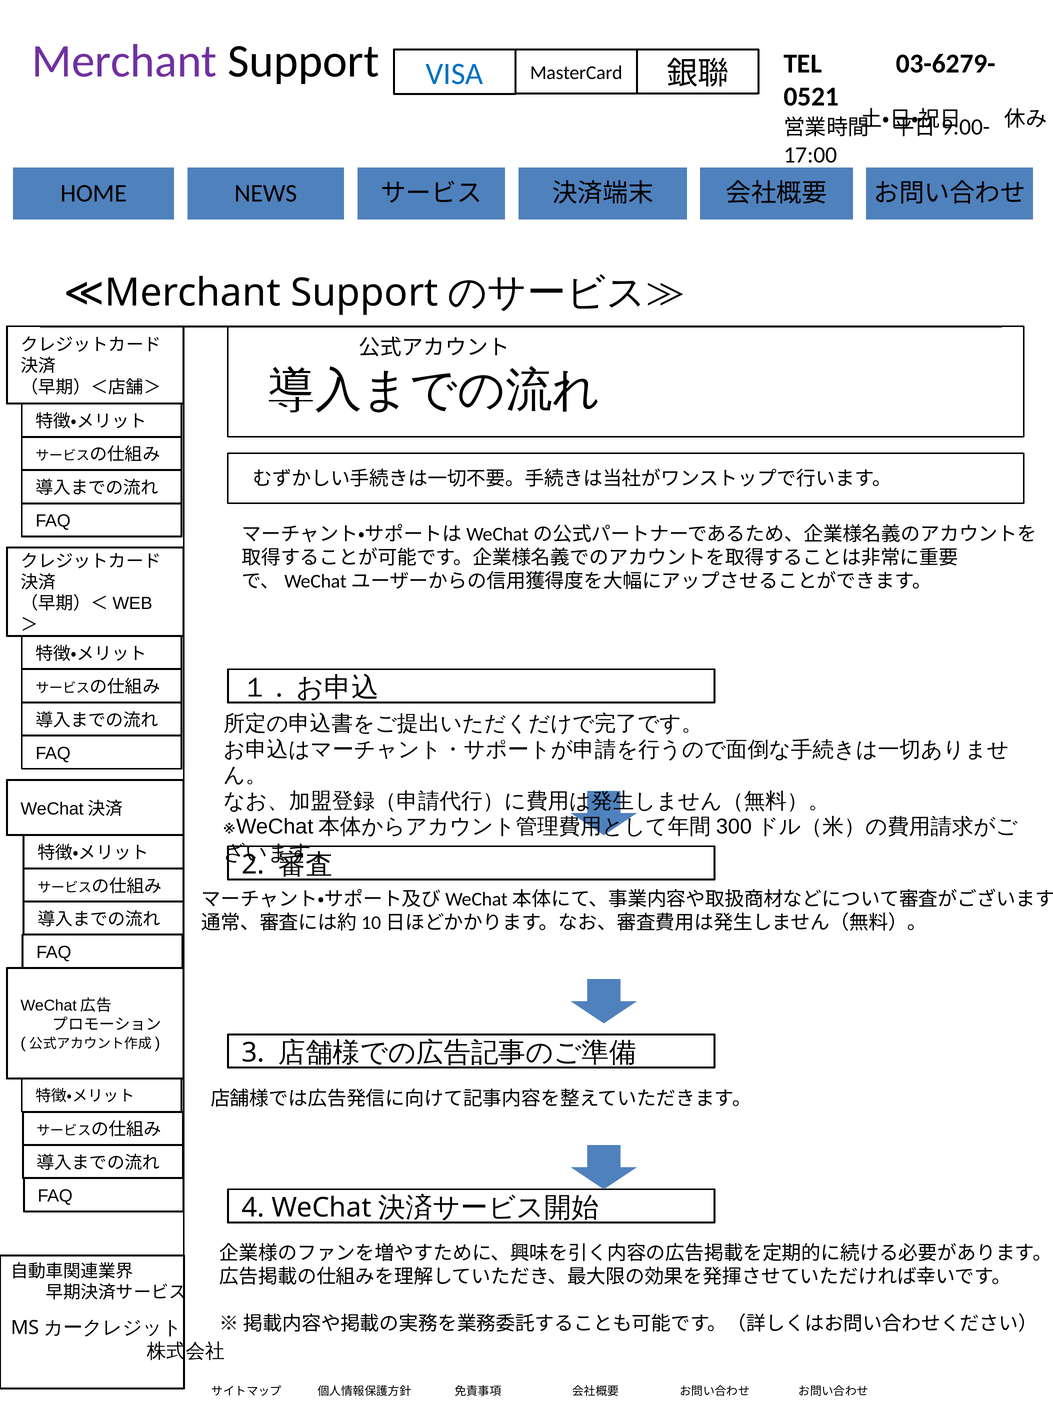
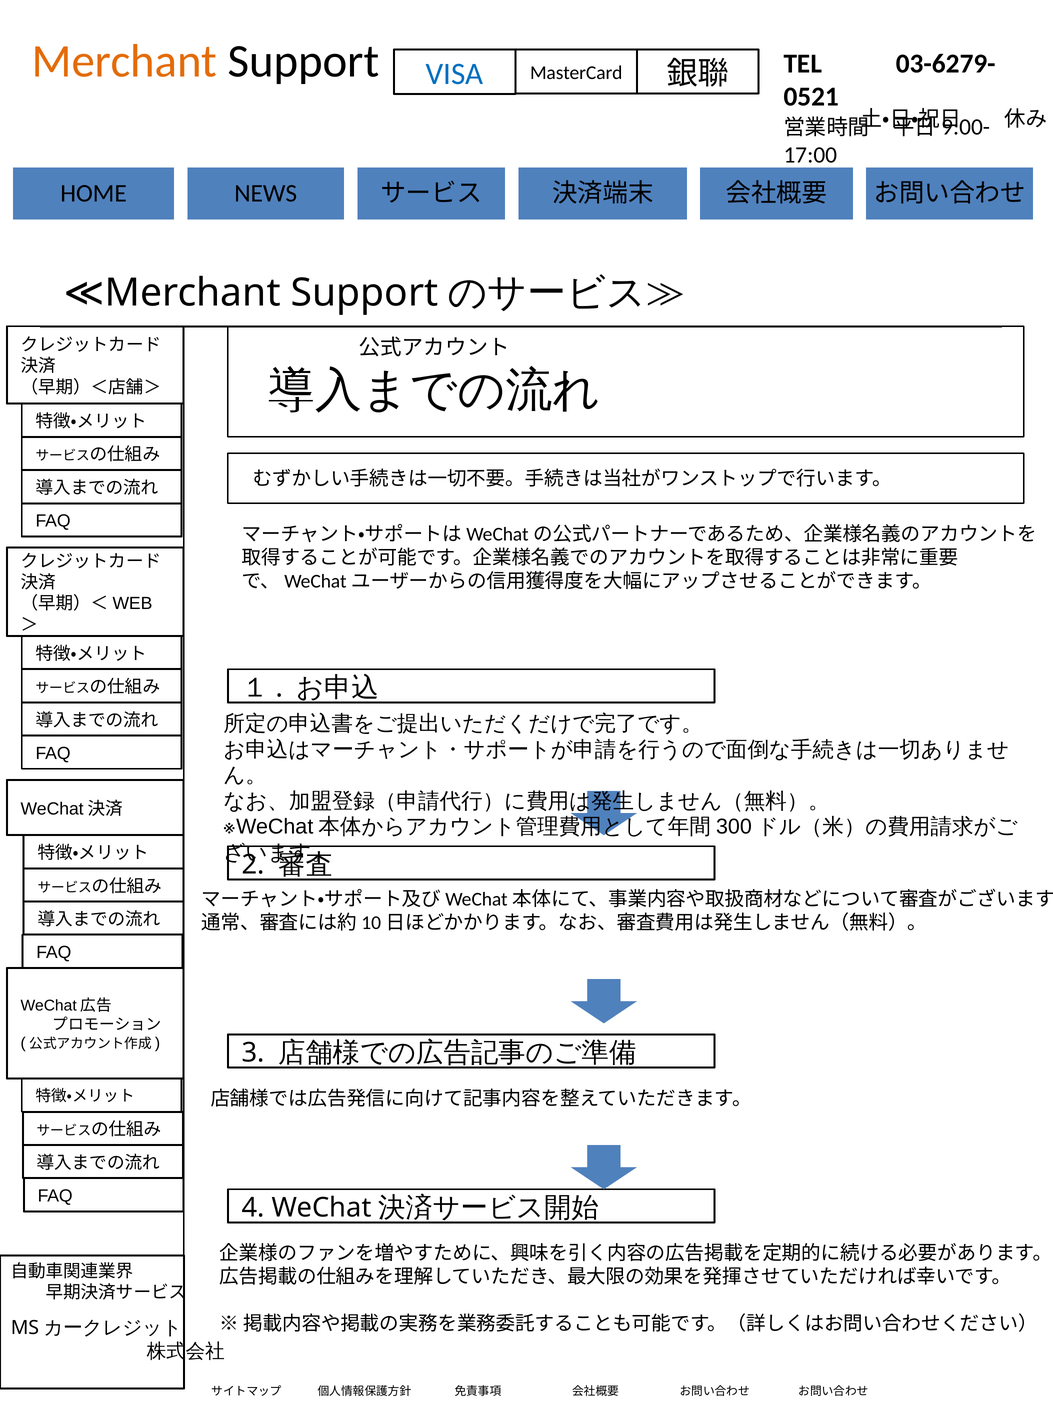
Merchant colour: purple -> orange (124, 61)
